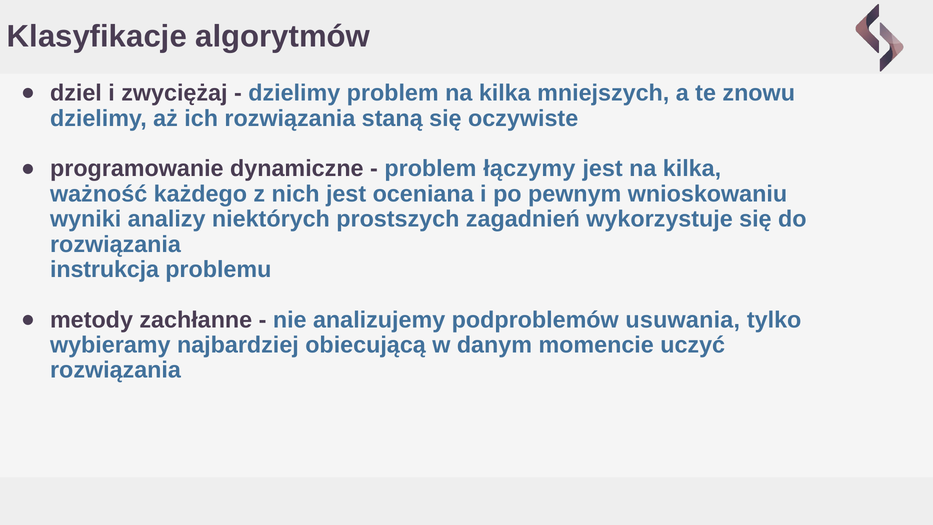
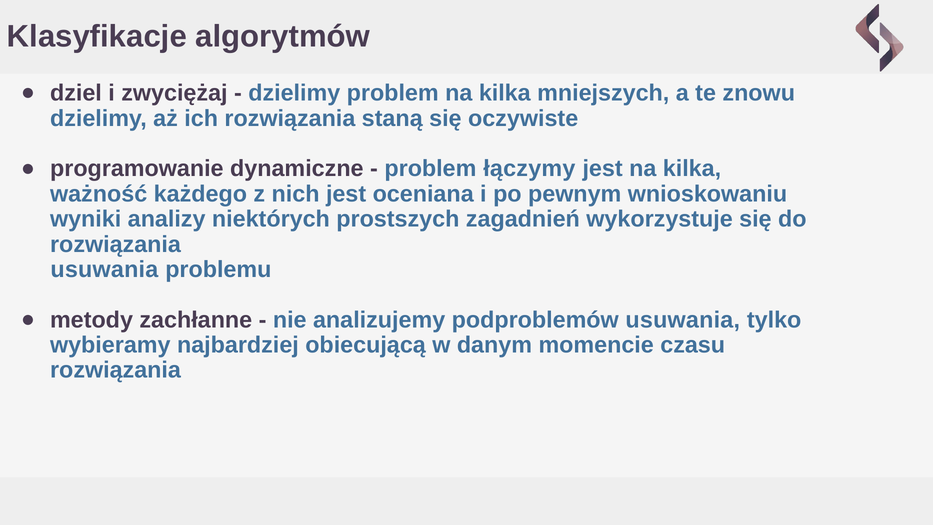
instrukcja: instrukcja -> usuwania (104, 269)
uczyć: uczyć -> czasu (693, 345)
